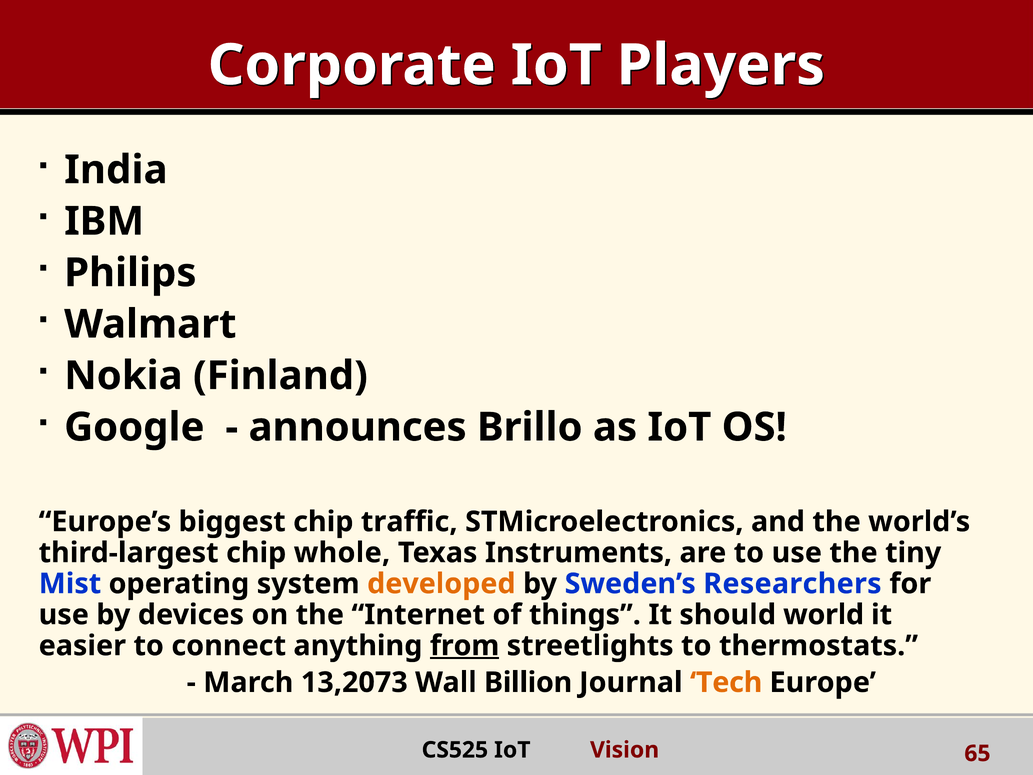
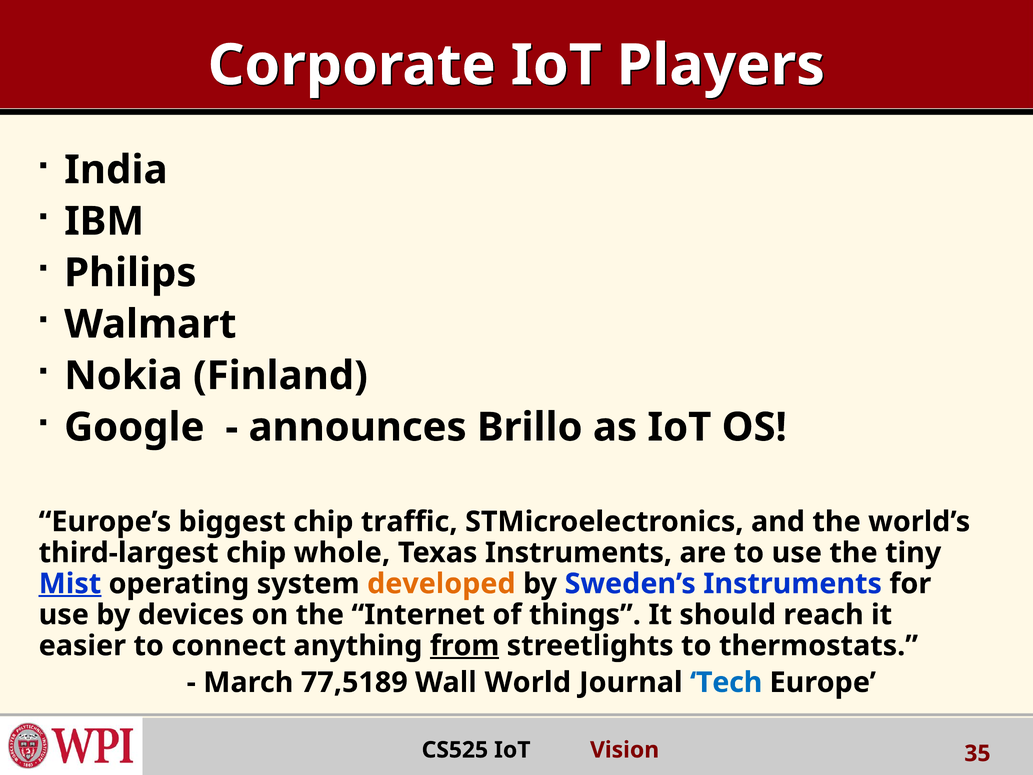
Mist underline: none -> present (70, 584)
Sweden’s Researchers: Researchers -> Instruments (793, 584)
world: world -> reach (824, 615)
13,2073: 13,2073 -> 77,5189 (354, 682)
Billion: Billion -> World (528, 682)
Tech colour: orange -> blue (726, 682)
65: 65 -> 35 (977, 753)
